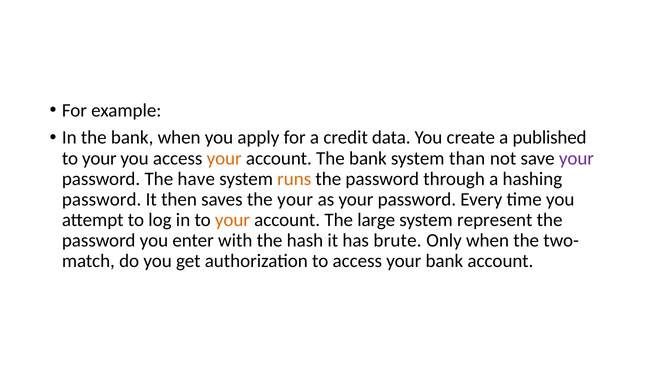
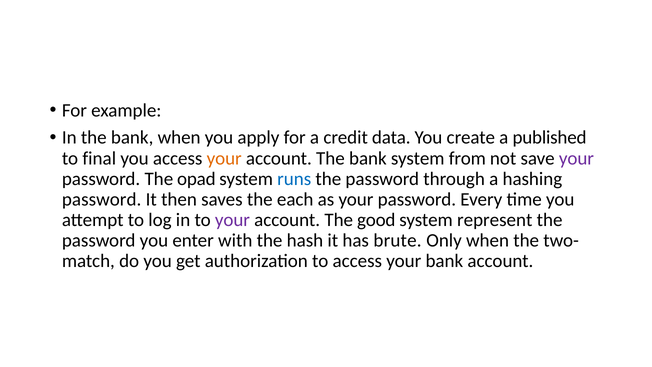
your: your -> final (99, 158)
than: than -> from (467, 158)
have: have -> opad (196, 179)
runs colour: orange -> blue (294, 179)
the your: your -> each (295, 199)
your colour: orange -> purple (232, 220)
large: large -> good (376, 220)
